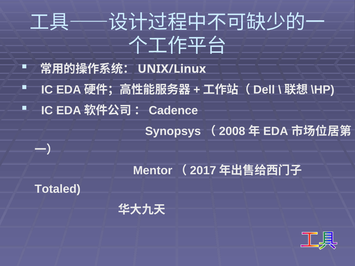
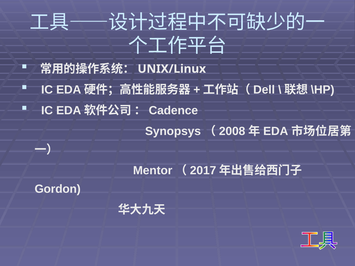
Totaled: Totaled -> Gordon (58, 189)
